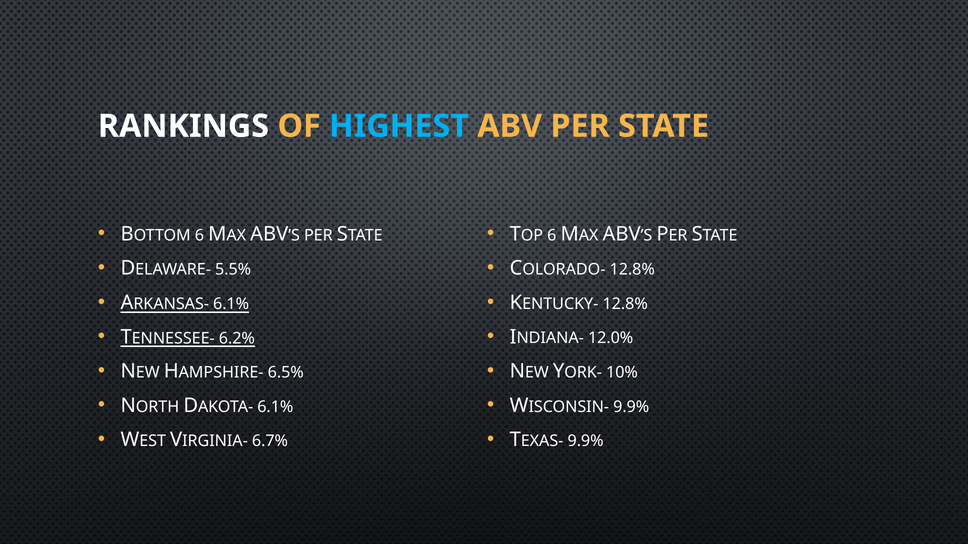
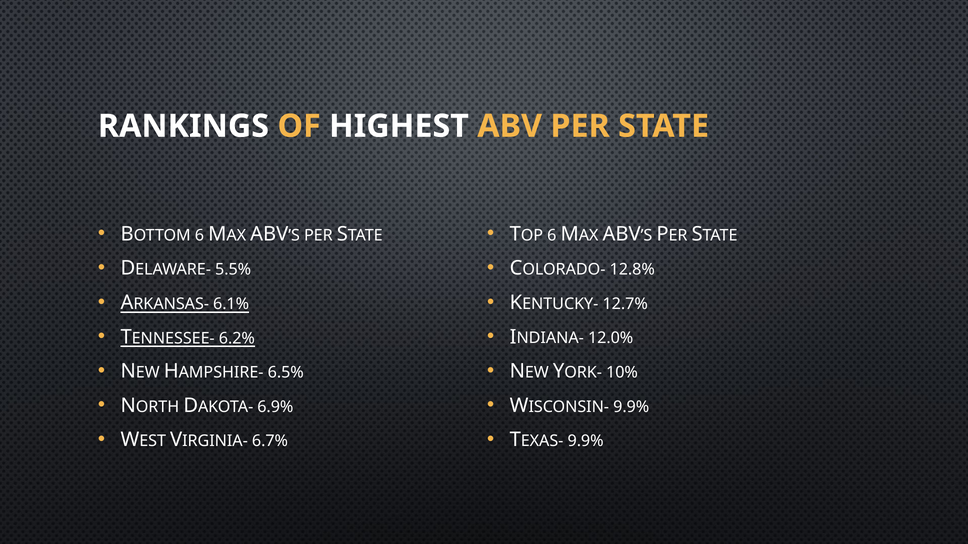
HIGHEST colour: light blue -> white (399, 126)
12.8%: 12.8% -> 12.7% (625, 304)
6.1%: 6.1% -> 6.9% (275, 407)
